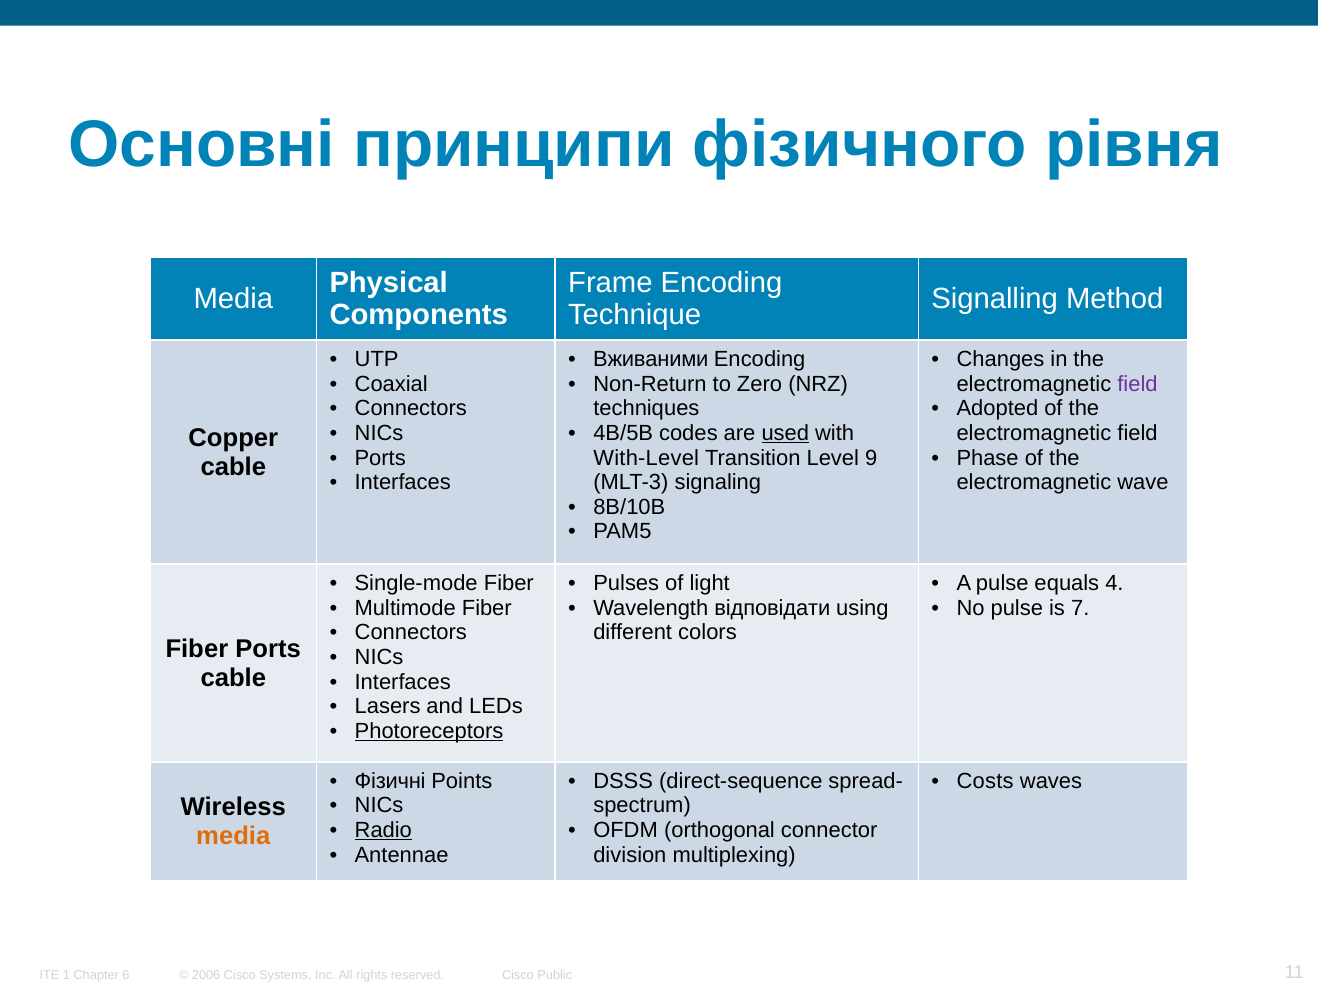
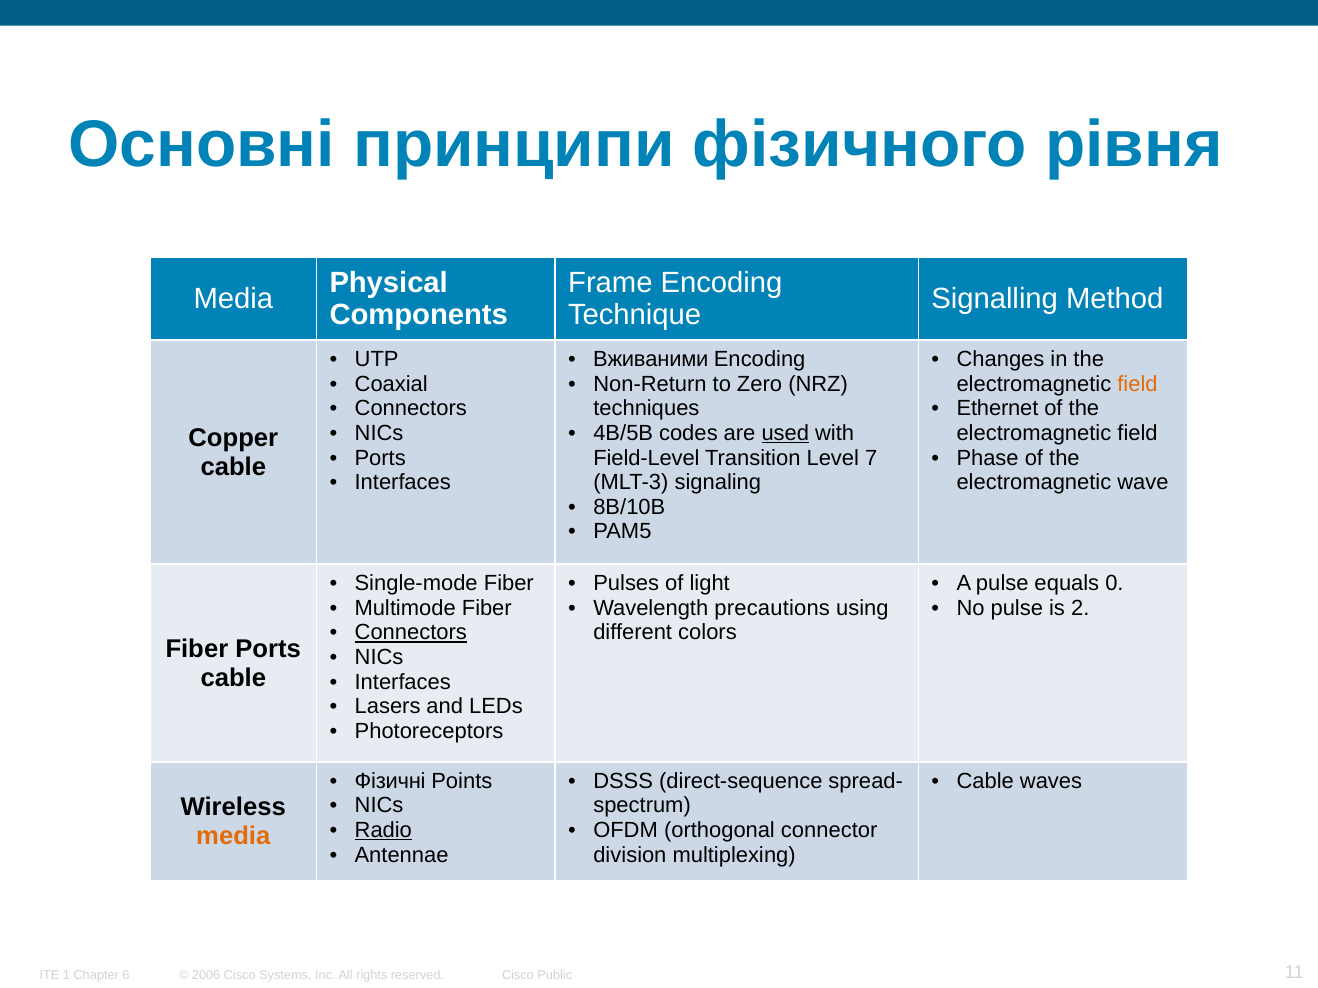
field colour: purple -> orange (1137, 384)
Adopted: Adopted -> Ethernet (997, 409)
With-Level: With-Level -> Field-Level (646, 458)
9: 9 -> 7 (871, 458)
4: 4 -> 0 (1114, 584)
відповідати: відповідати -> precautions (772, 608)
7: 7 -> 2 (1080, 608)
Connectors underline: none -> present (411, 633)
Photoreceptors underline: present -> none (429, 731)
Costs: Costs -> Cable (985, 782)
